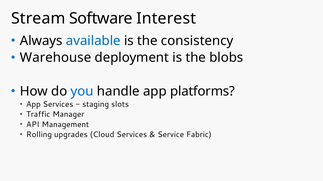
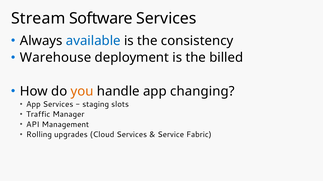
Software Interest: Interest -> Services (166, 19)
blobs: blobs -> billed (226, 58)
you colour: blue -> orange (82, 92)
platforms: platforms -> changing (202, 92)
